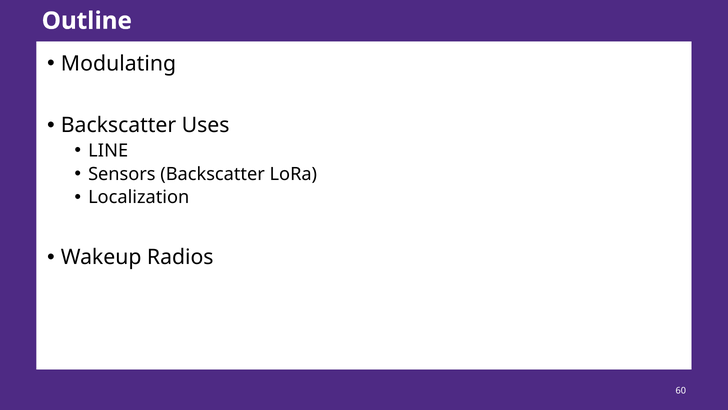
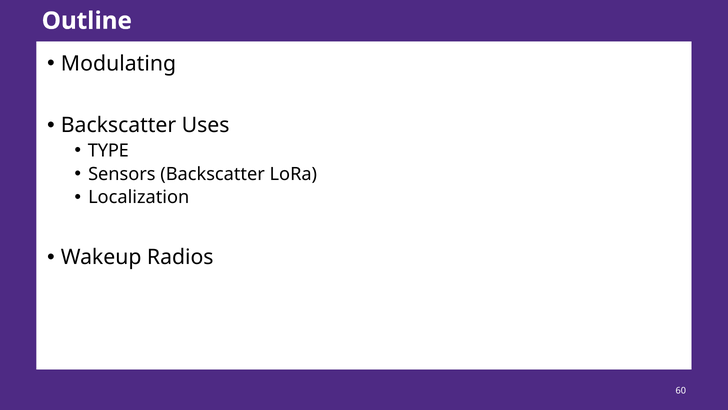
LINE: LINE -> TYPE (108, 150)
